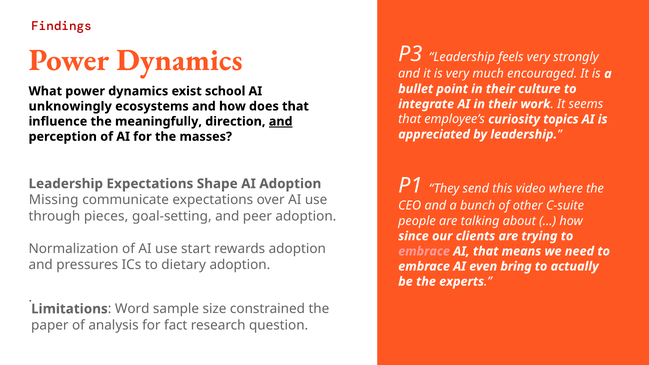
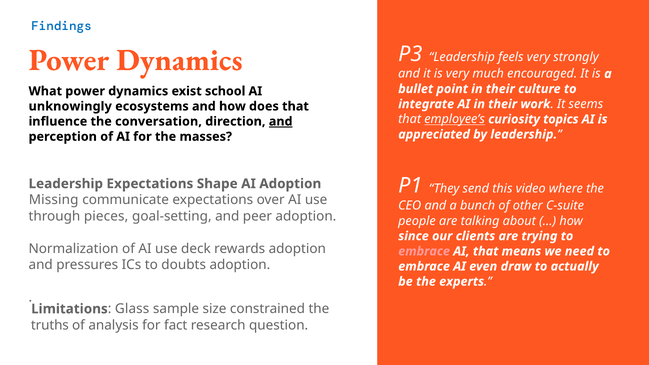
Findings colour: red -> blue (61, 26)
employee’s underline: none -> present (455, 119)
meaningfully: meaningfully -> conversation (158, 121)
start: start -> deck (196, 249)
dietary: dietary -> doubts (184, 265)
bring: bring -> draw (516, 266)
Word: Word -> Glass (132, 309)
paper: paper -> truths (50, 325)
